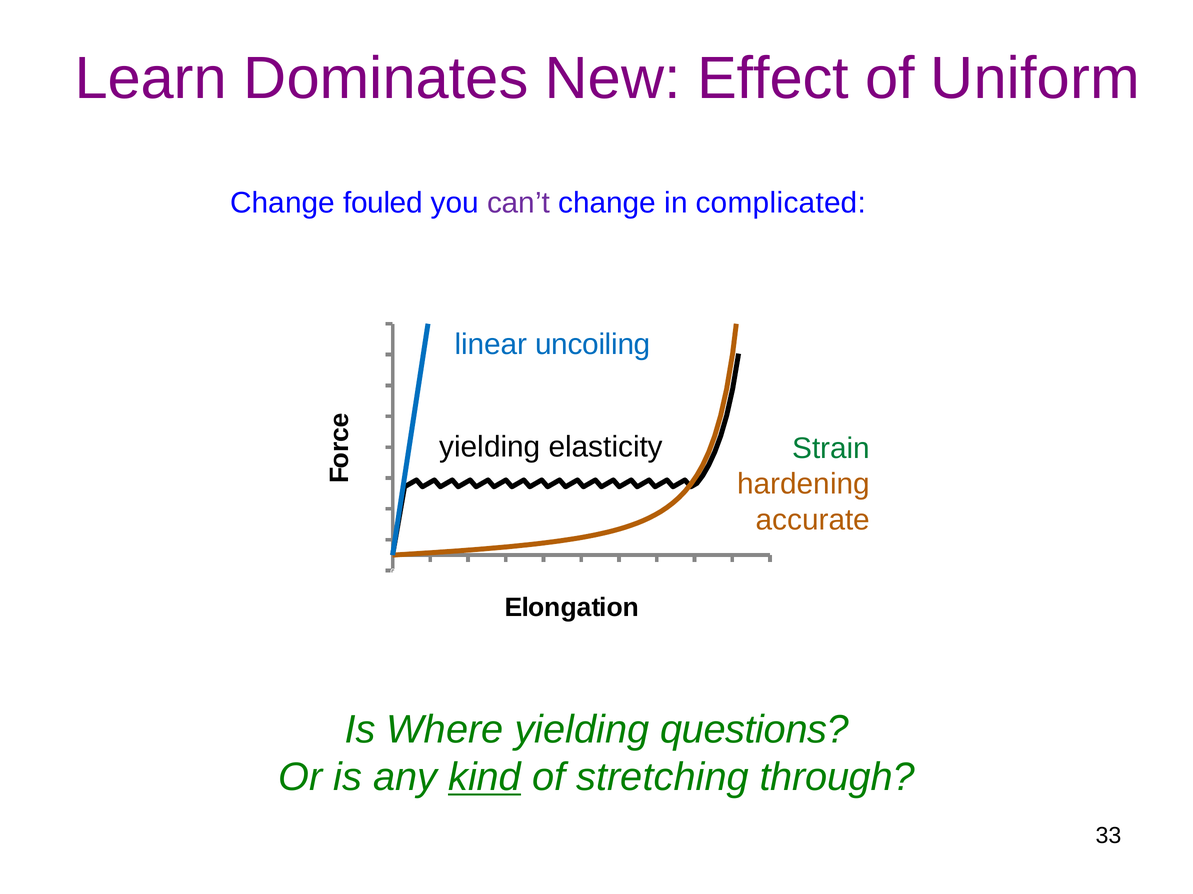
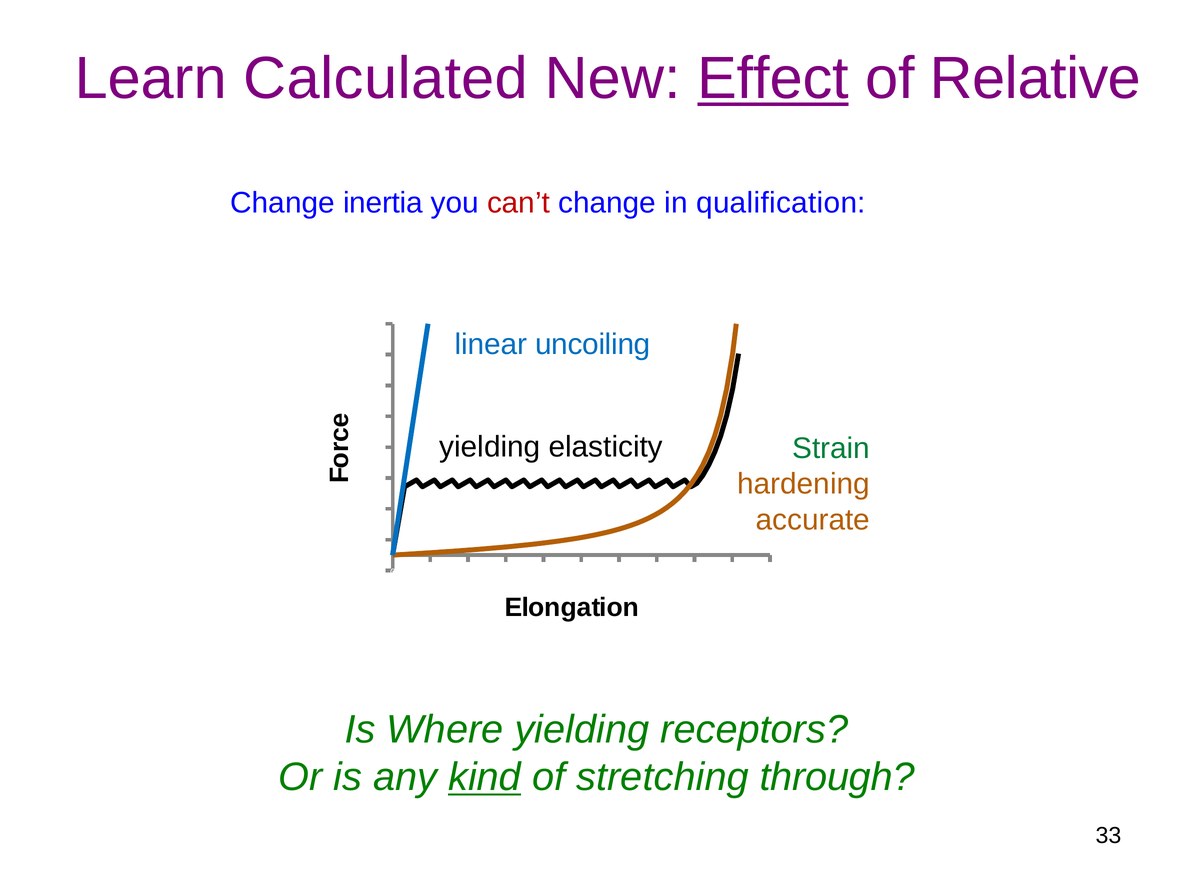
Dominates: Dominates -> Calculated (386, 79)
Effect underline: none -> present (773, 79)
Uniform: Uniform -> Relative (1035, 79)
fouled: fouled -> inertia (383, 203)
can’t colour: purple -> red (518, 203)
complicated: complicated -> qualification (781, 203)
questions: questions -> receptors (754, 730)
